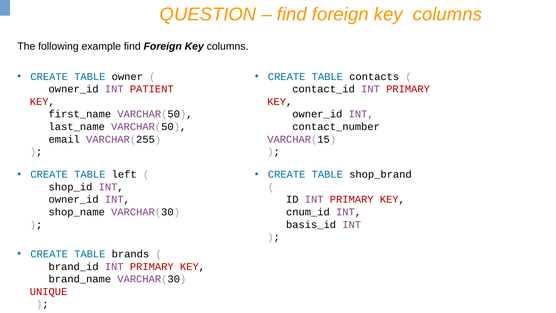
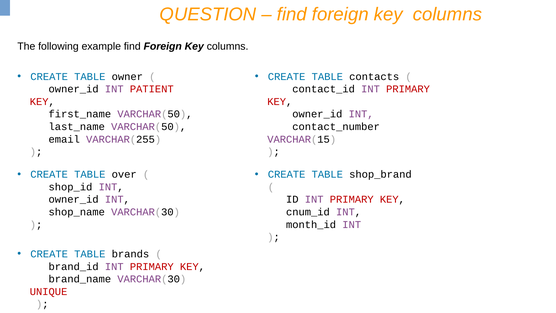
left: left -> over (124, 174)
basis_id: basis_id -> month_id (311, 224)
